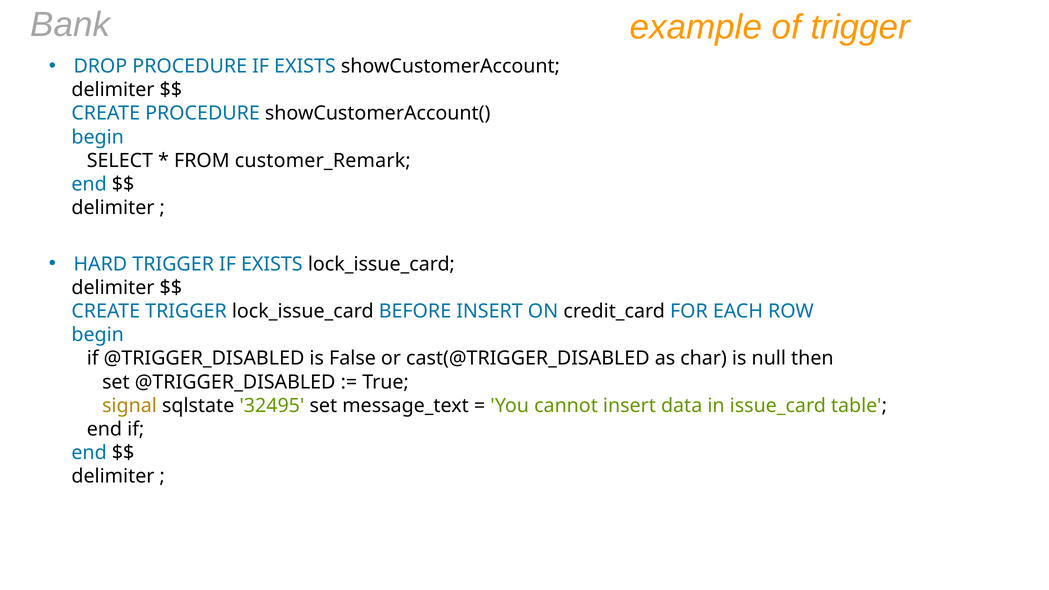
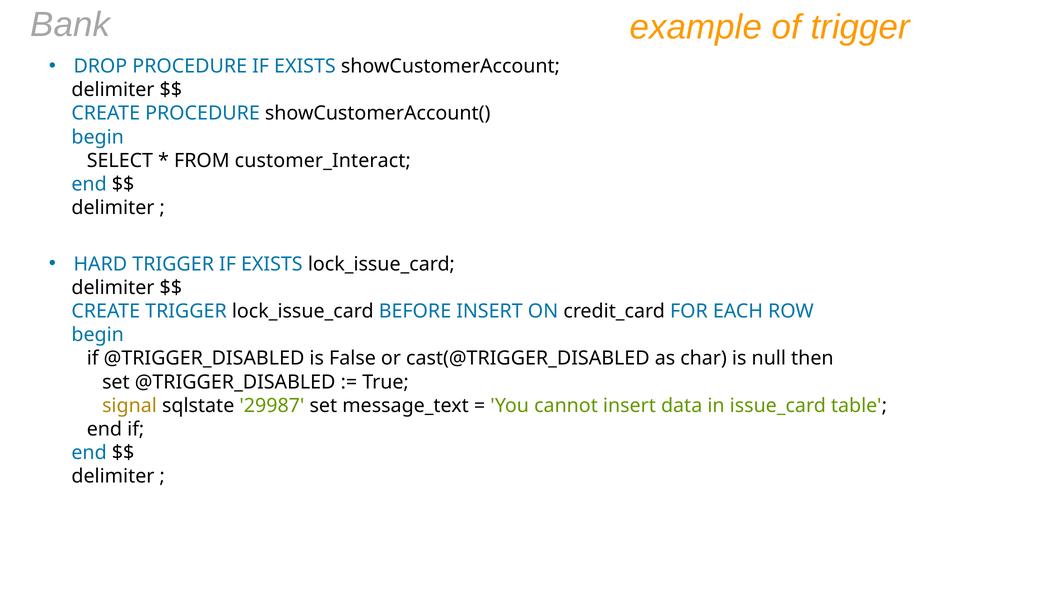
customer_Remark: customer_Remark -> customer_Interact (323, 161)
32495: 32495 -> 29987 (272, 406)
